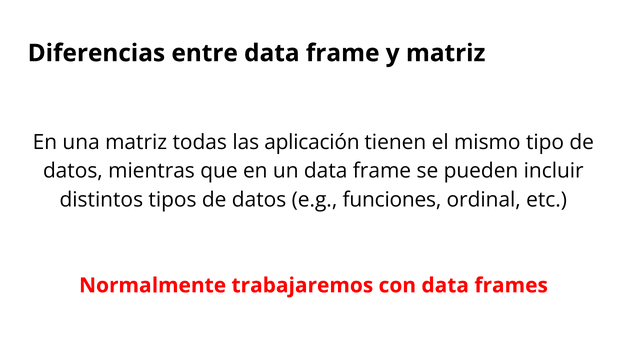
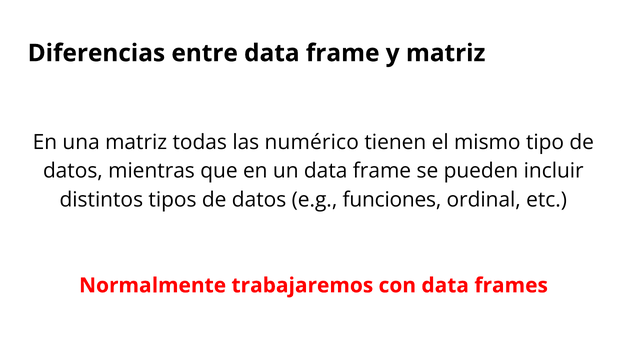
aplicación: aplicación -> numérico (312, 142)
